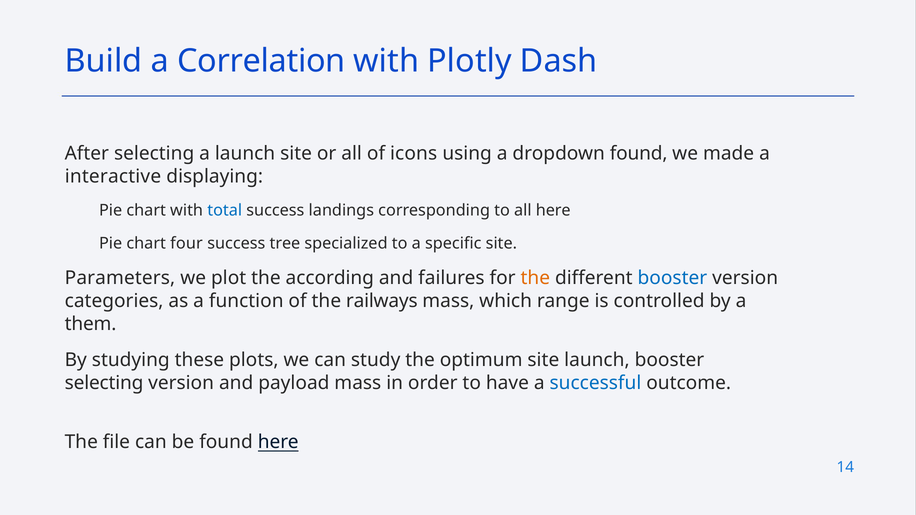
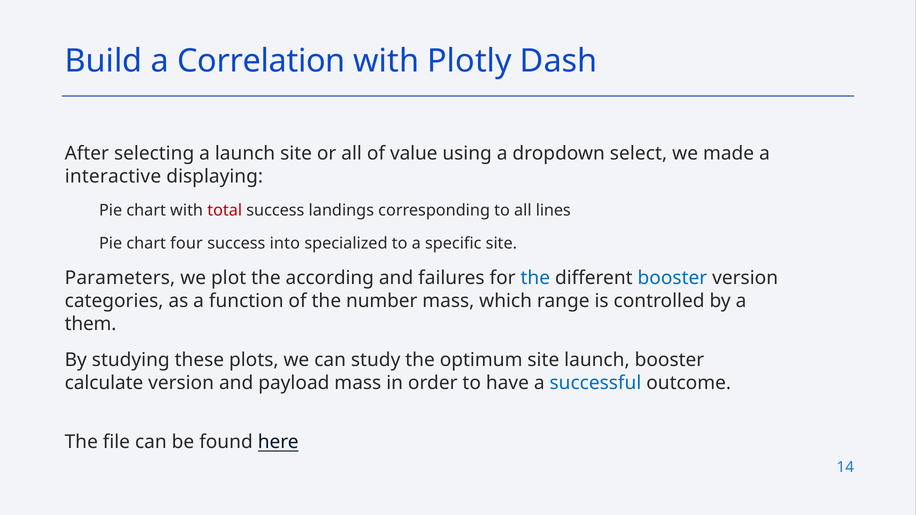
icons: icons -> value (414, 153)
dropdown found: found -> select (639, 153)
total colour: blue -> red (225, 211)
all here: here -> lines (553, 211)
tree: tree -> into (285, 243)
the colour: orange -> blue (535, 278)
railways: railways -> number (382, 301)
selecting: selecting -> calculate (104, 383)
